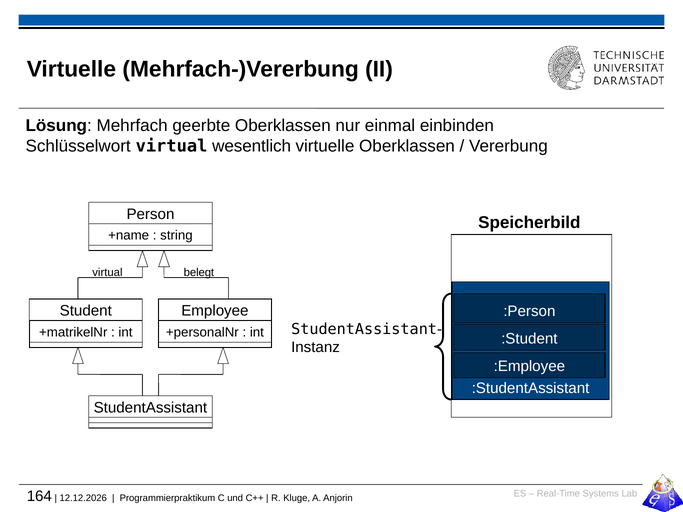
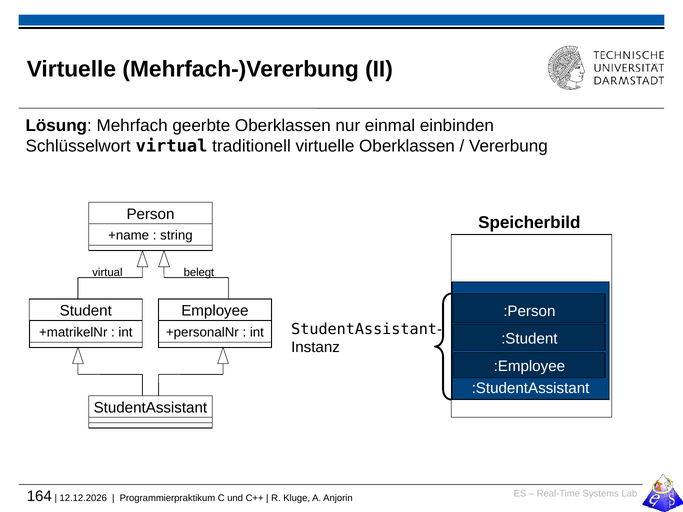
wesentlich: wesentlich -> traditionell (252, 146)
